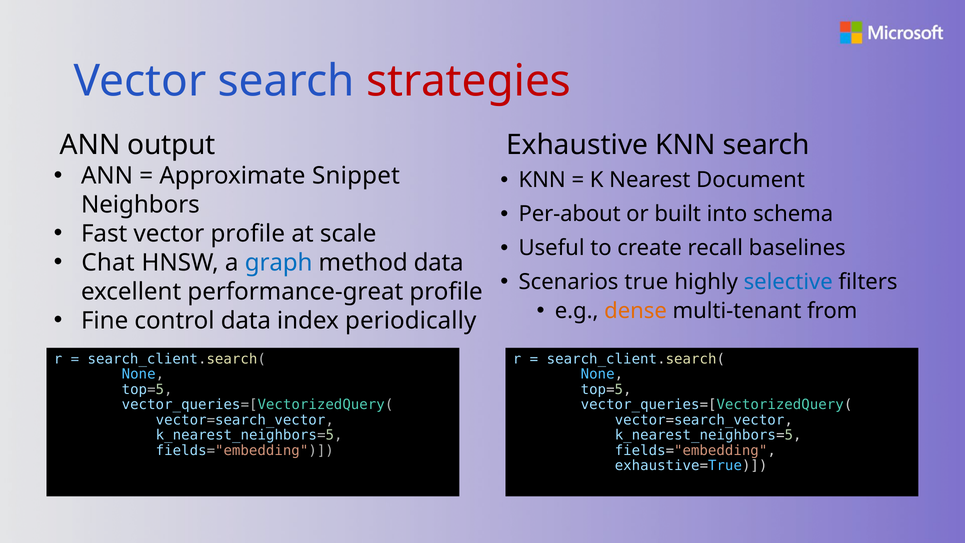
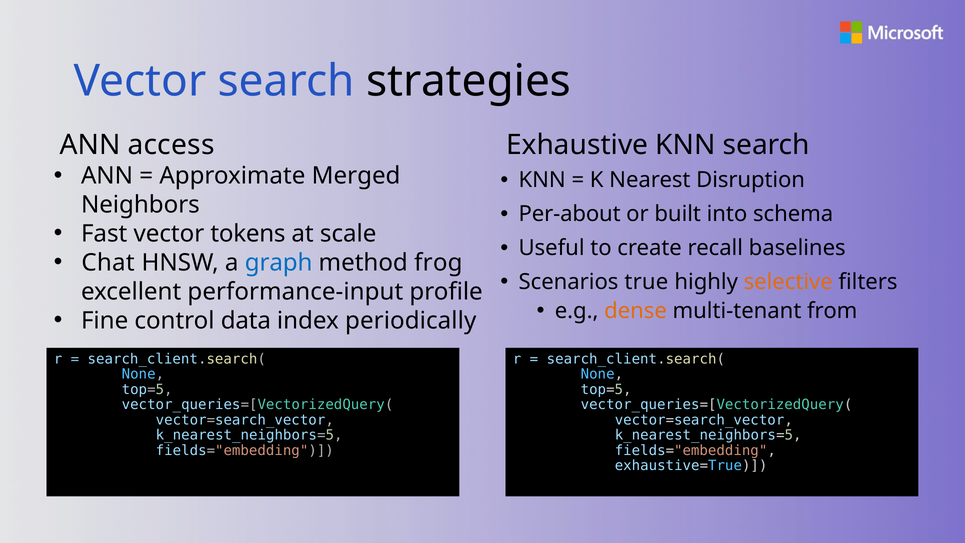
strategies colour: red -> black (469, 81)
output: output -> access (171, 145)
Snippet: Snippet -> Merged (356, 176)
Document: Document -> Disruption (751, 180)
vector profile: profile -> tokens (248, 234)
method data: data -> frog (438, 263)
selective colour: blue -> orange (788, 282)
performance-great: performance-great -> performance-input (295, 292)
